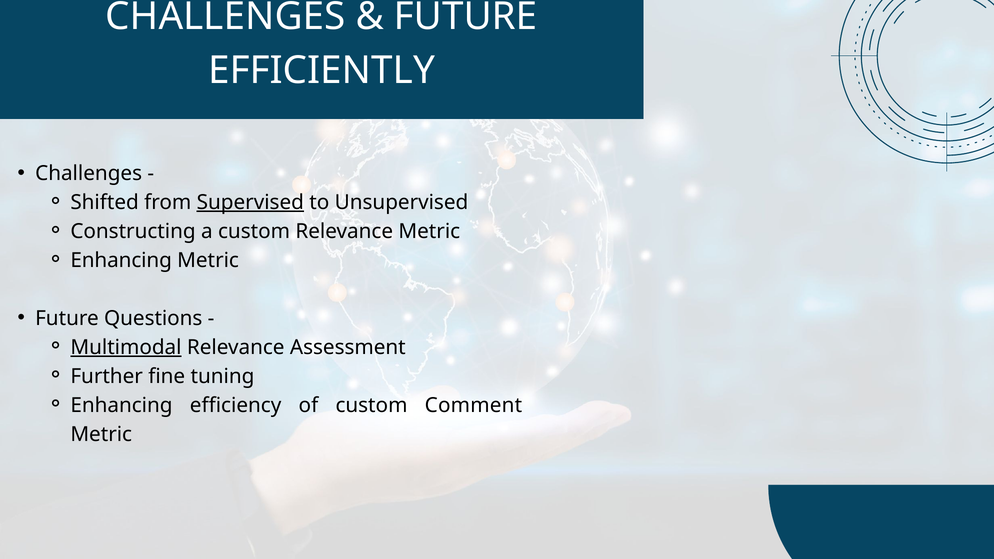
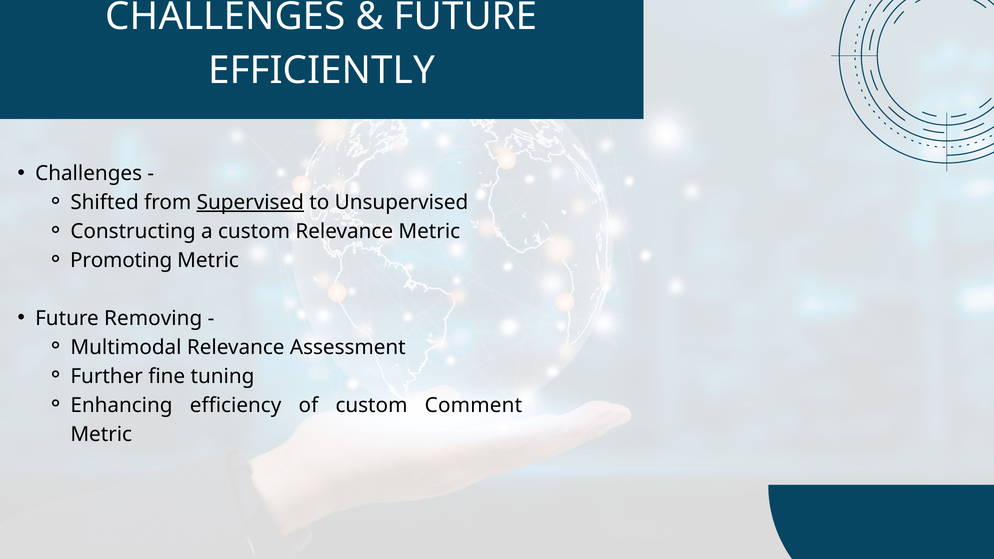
Enhancing: Enhancing -> Promoting (121, 260)
Questions: Questions -> Removing (153, 318)
Multimodal underline: present -> none (126, 347)
